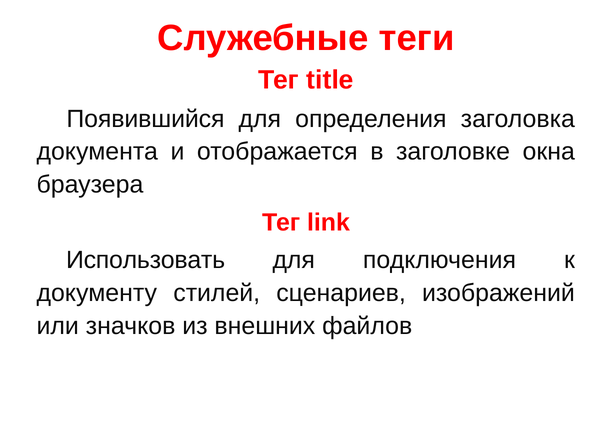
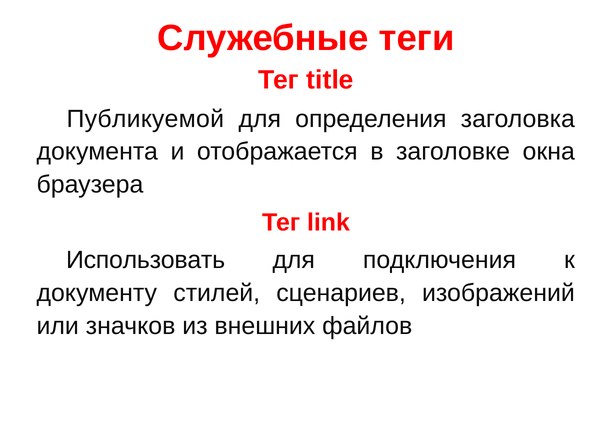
Появившийся: Появившийся -> Публикуемой (145, 119)
